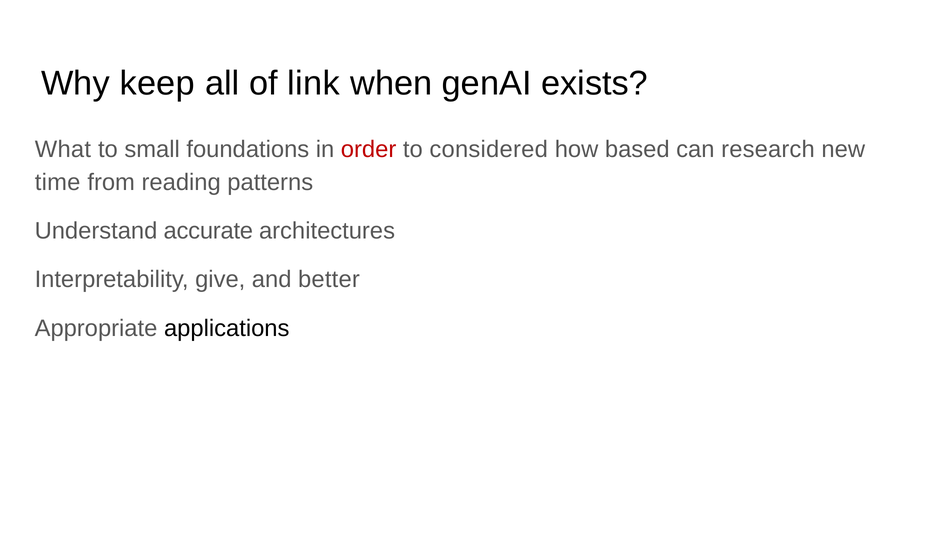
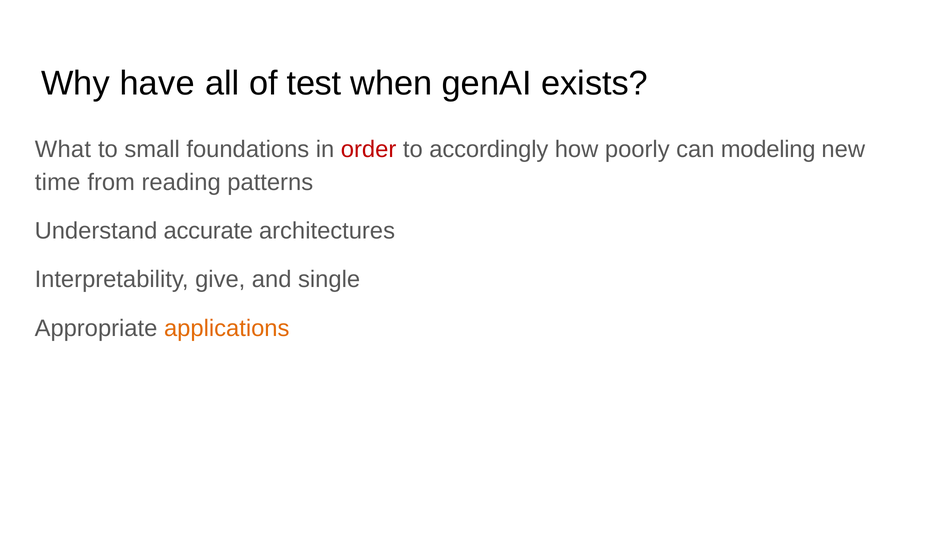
keep: keep -> have (157, 83)
link: link -> test (314, 83)
considered: considered -> accordingly (489, 150)
based: based -> poorly (637, 150)
research: research -> modeling (768, 150)
better: better -> single (329, 280)
applications colour: black -> orange (227, 328)
